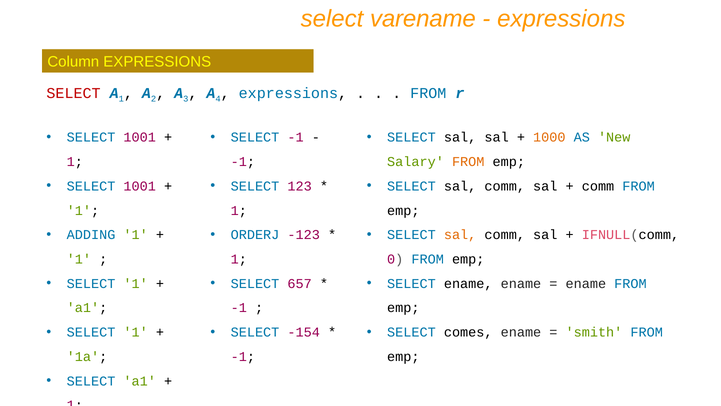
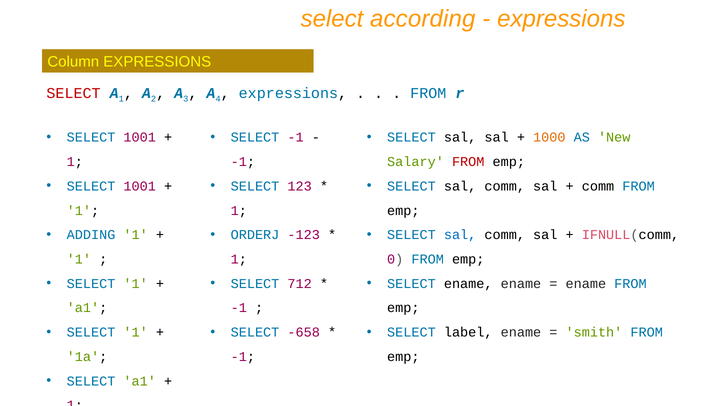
varename: varename -> according (423, 19)
FROM colour: orange -> red (468, 162)
sal colour: orange -> blue (460, 235)
657: 657 -> 712 (300, 283)
-154: -154 -> -658 (304, 332)
comes: comes -> label (468, 332)
